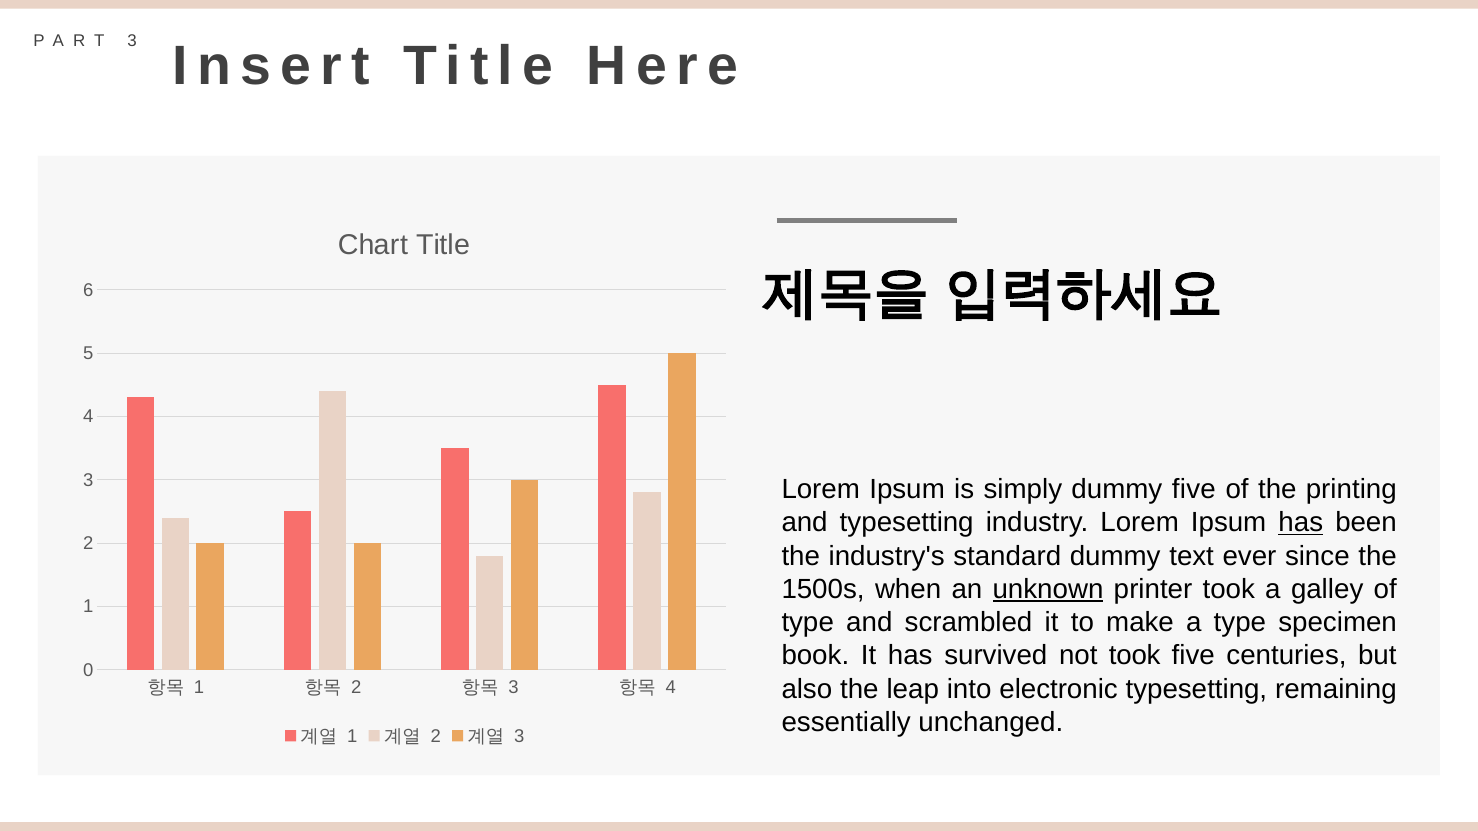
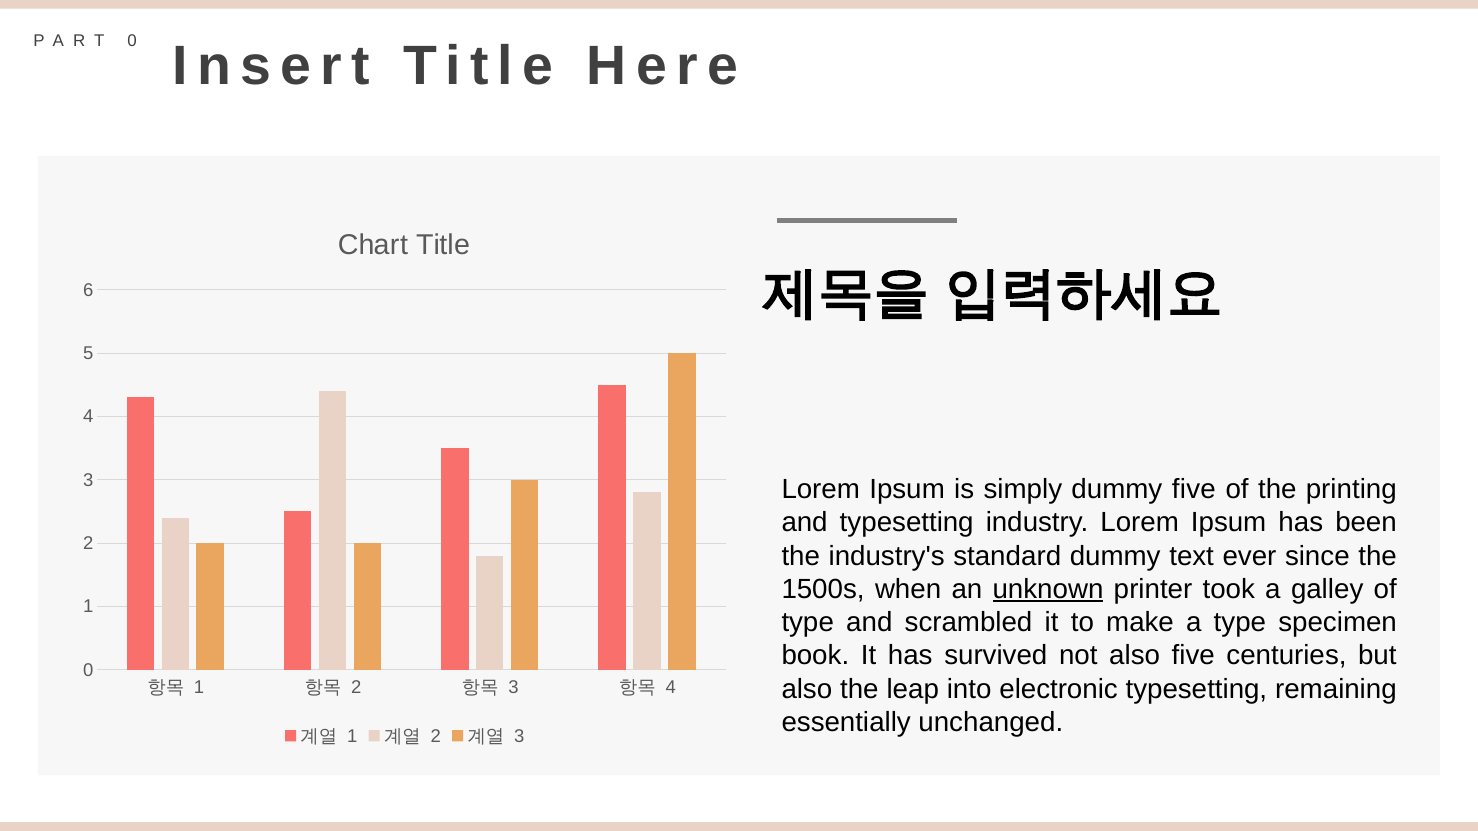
3: 3 -> 0 (132, 41)
has underline: present -> none (1301, 523)
not took: took -> also (1135, 656)
